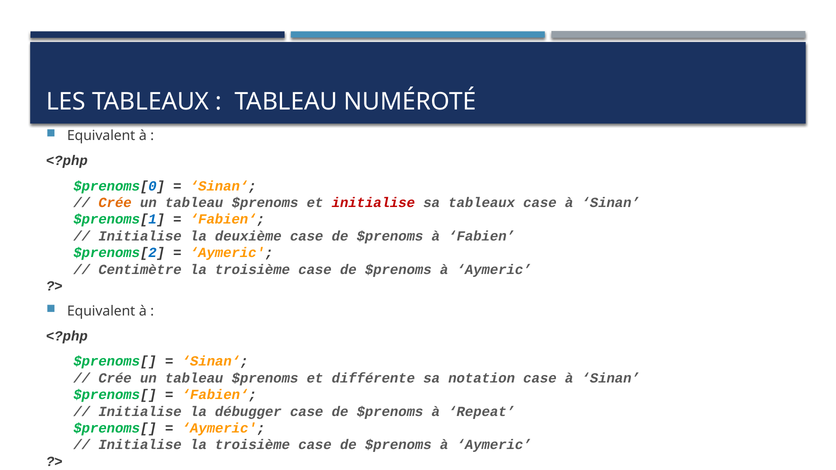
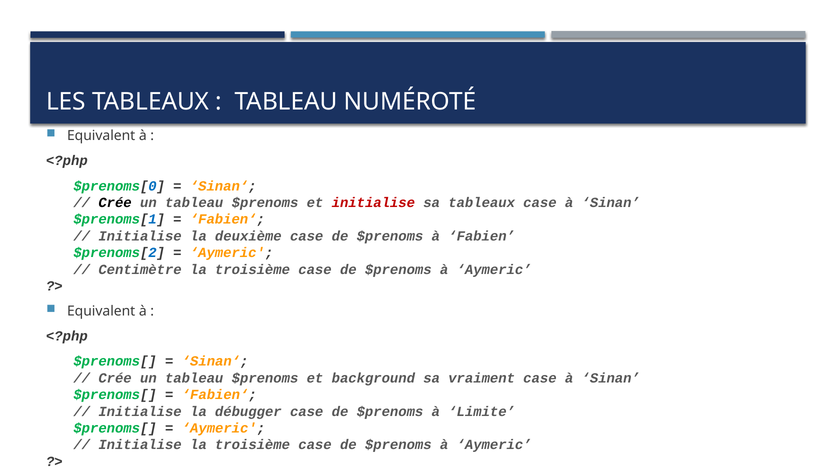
Crée colour: orange -> black (115, 203)
différente: différente -> background (373, 378)
notation: notation -> vraiment (482, 378)
Repeat: Repeat -> Limite (482, 412)
